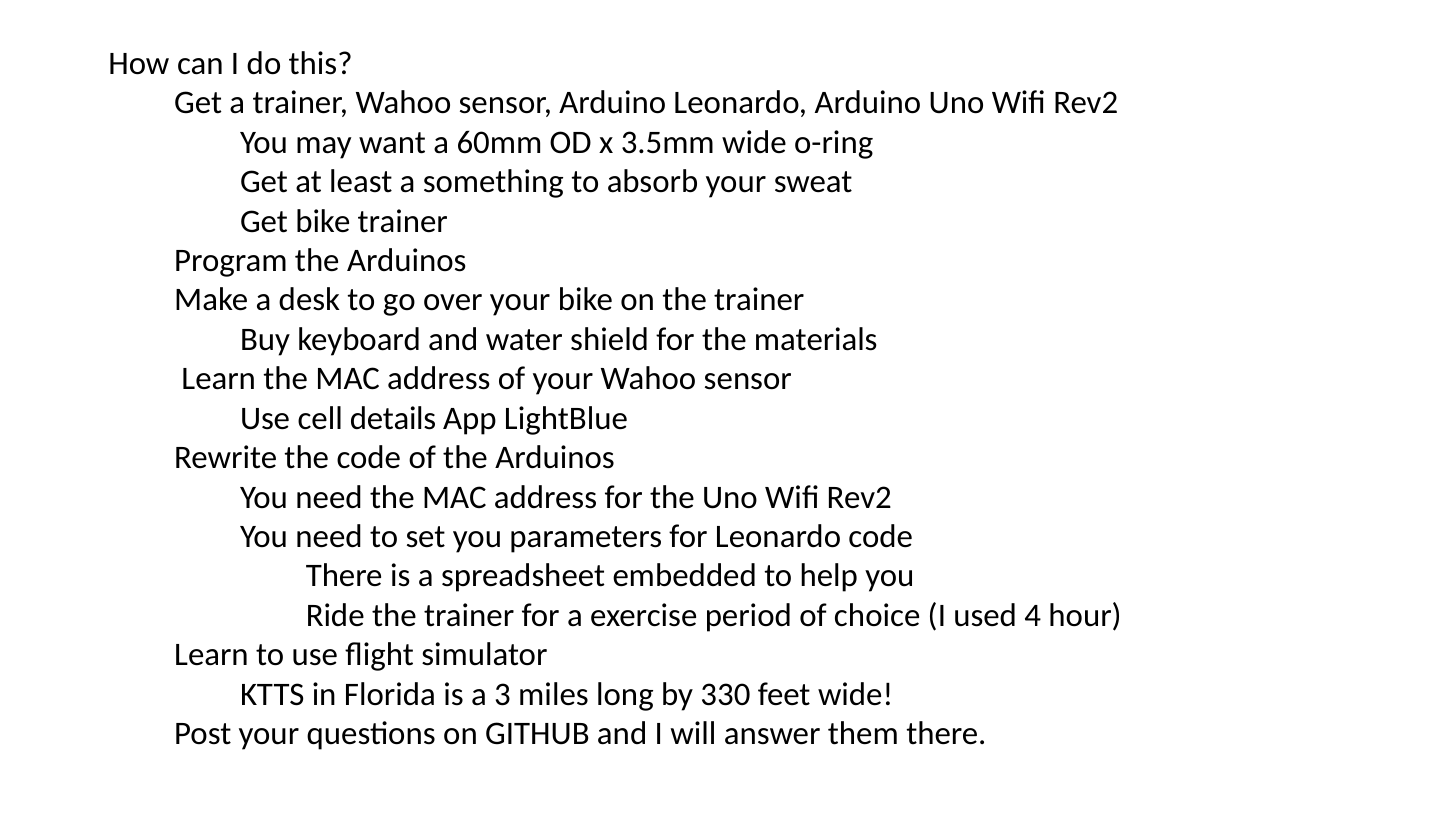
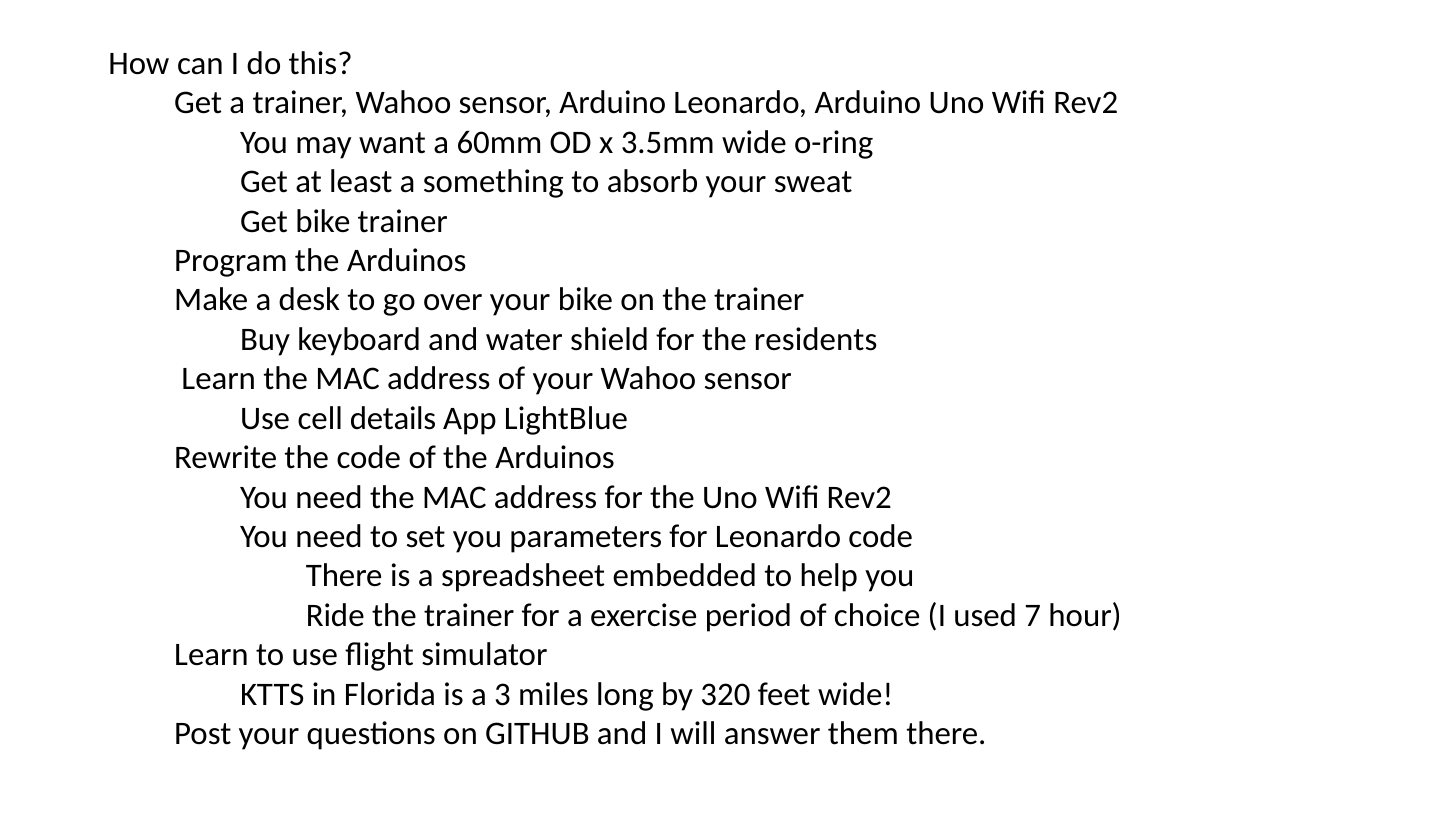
materials: materials -> residents (816, 340)
4: 4 -> 7 (1033, 616)
330: 330 -> 320 (725, 695)
